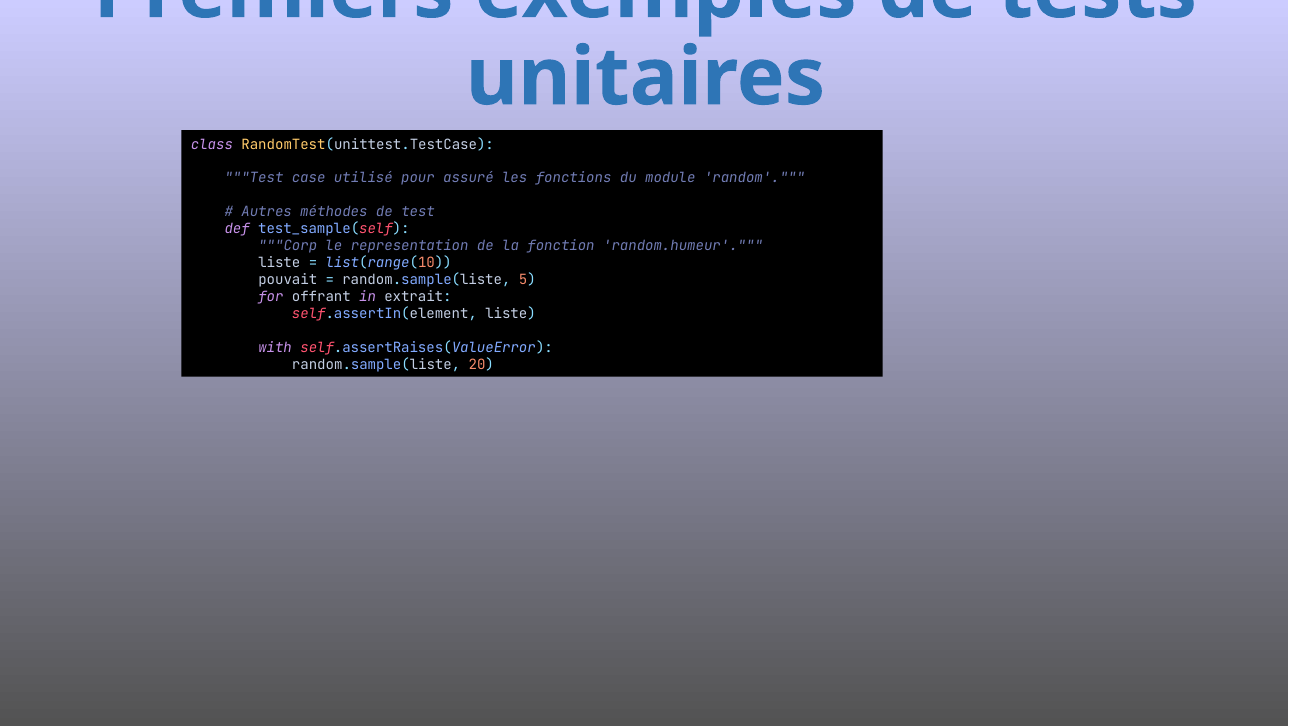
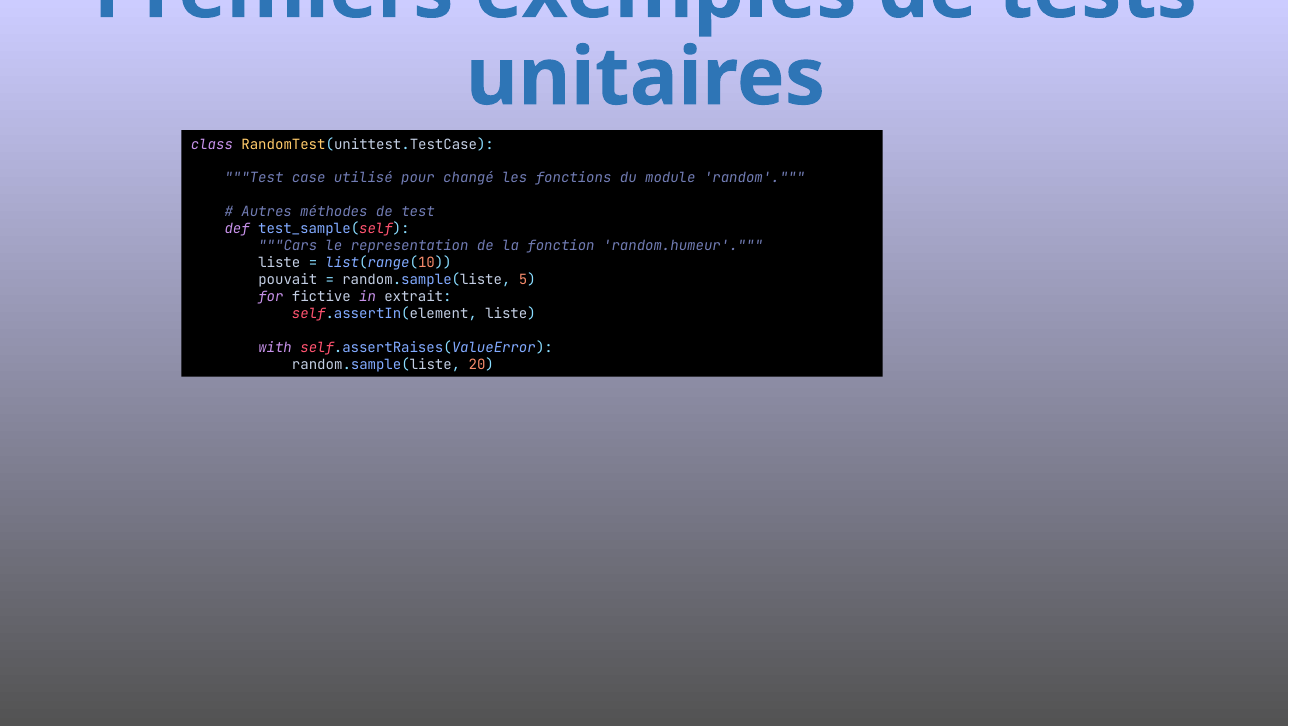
assuré: assuré -> changé (469, 178)
Corp: Corp -> Cars (288, 246)
offrant: offrant -> fictive (321, 297)
